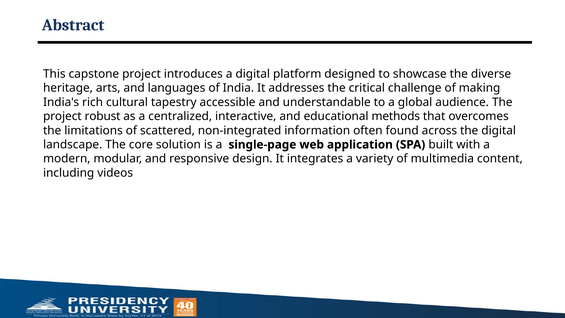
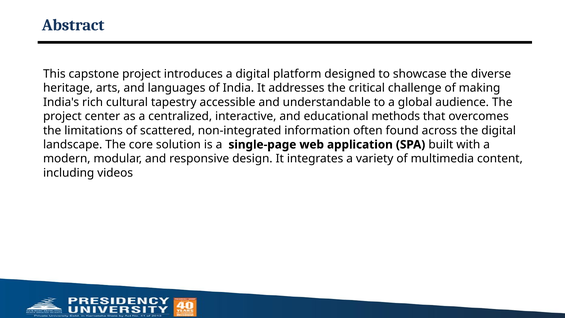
robust: robust -> center (102, 116)
